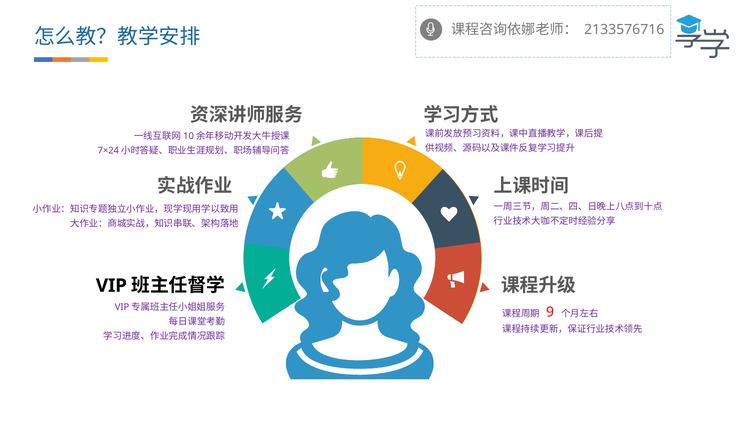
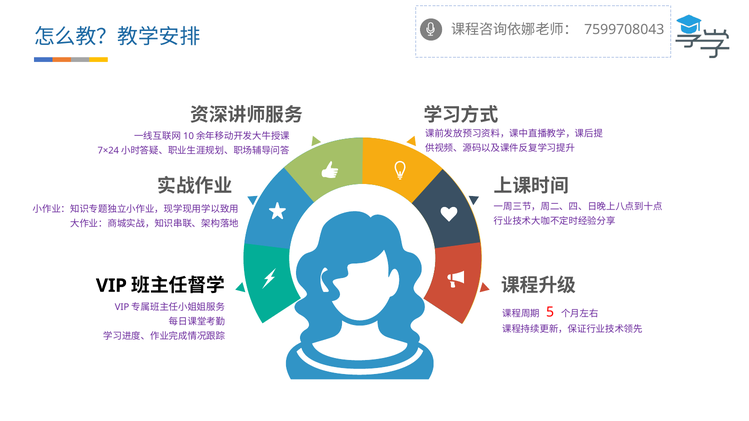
2133576716: 2133576716 -> 7599708043 (624, 30)
9: 9 -> 5 (550, 312)
